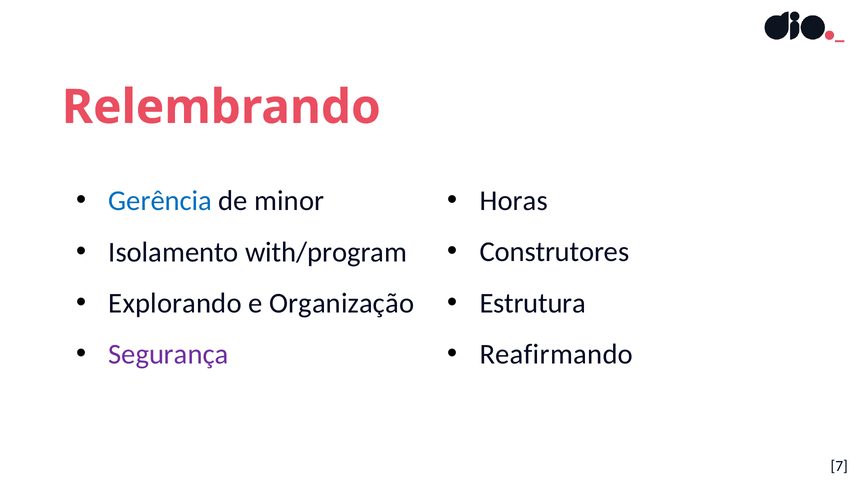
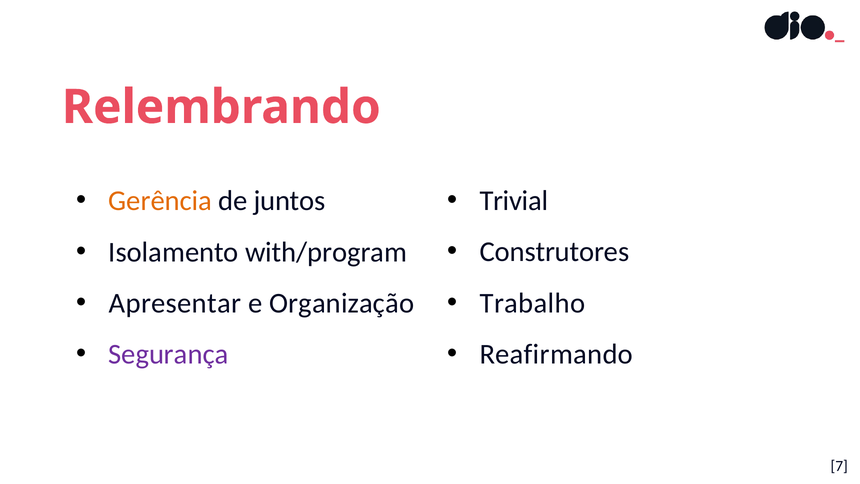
Horas: Horas -> Trivial (514, 201)
Gerência colour: blue -> orange (160, 201)
minor: minor -> juntos (290, 201)
Estrutura: Estrutura -> Trabalho (533, 303)
Explorando: Explorando -> Apresentar (175, 303)
